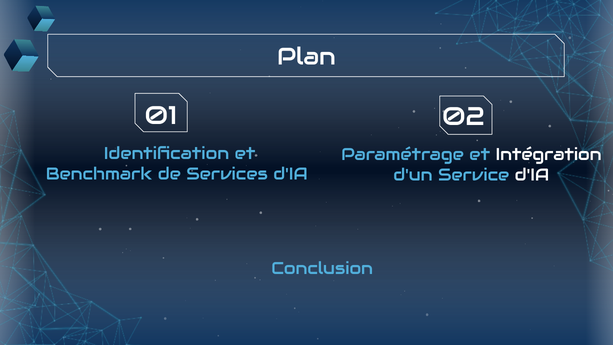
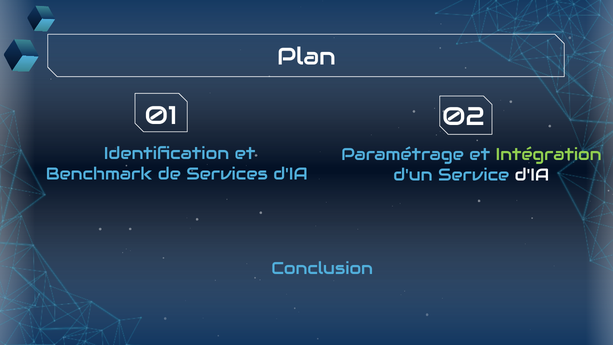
Intégration colour: white -> light green (549, 154)
